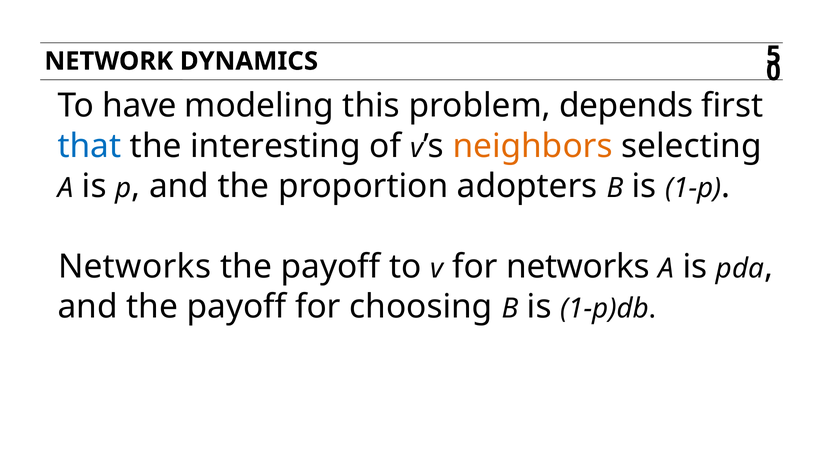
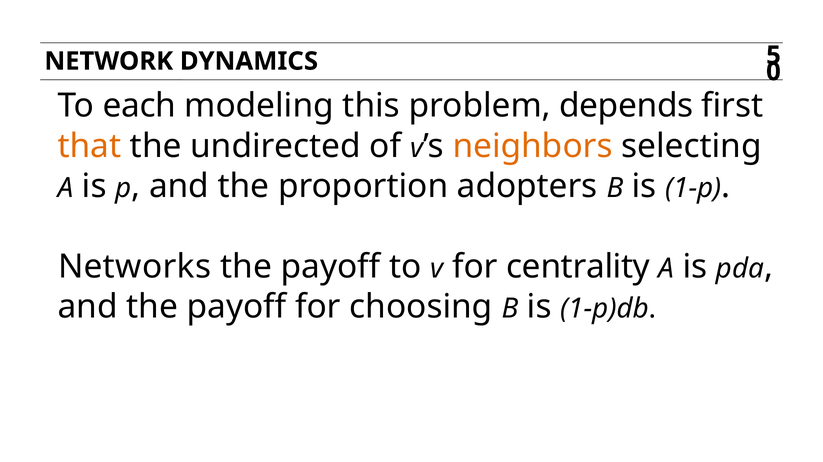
have: have -> each (139, 106)
that colour: blue -> orange (90, 146)
interesting: interesting -> undirected (276, 146)
for networks: networks -> centrality (578, 267)
